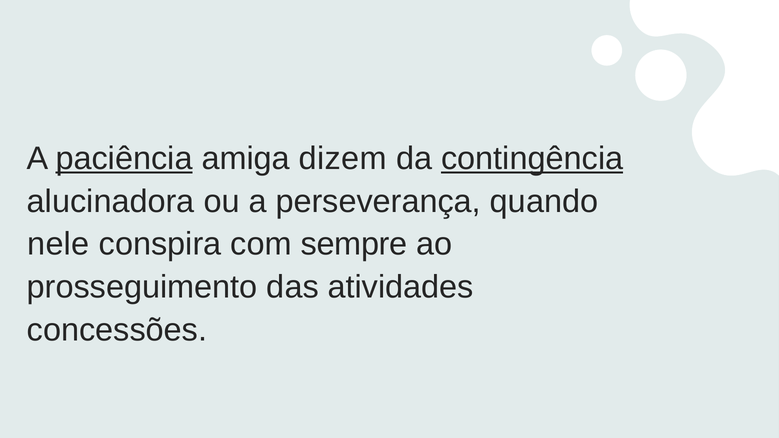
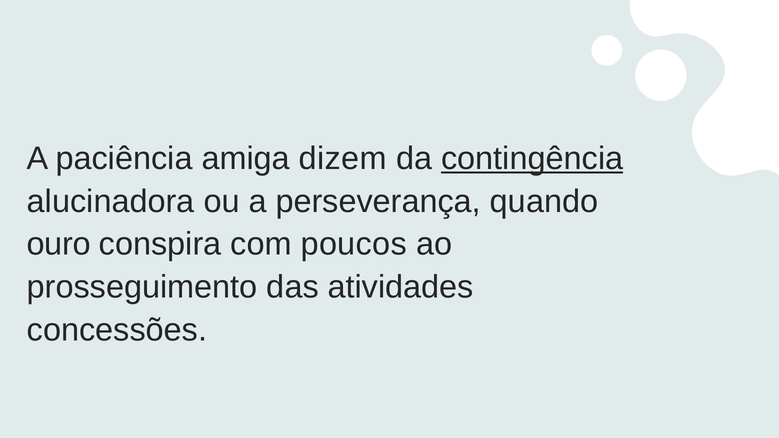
paciência underline: present -> none (124, 159)
nele: nele -> ouro (59, 244)
sempre: sempre -> poucos (354, 244)
